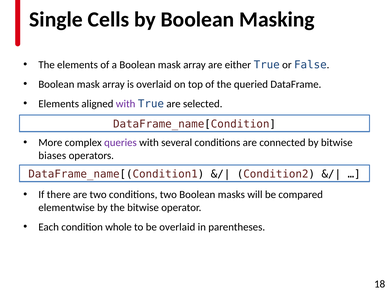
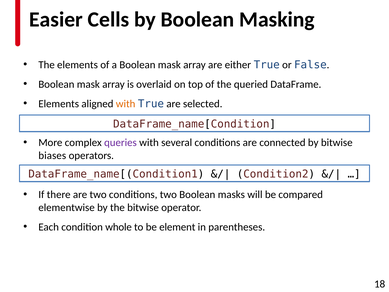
Single: Single -> Easier (56, 19)
with colour: purple -> orange (126, 104)
be overlaid: overlaid -> element (177, 227)
